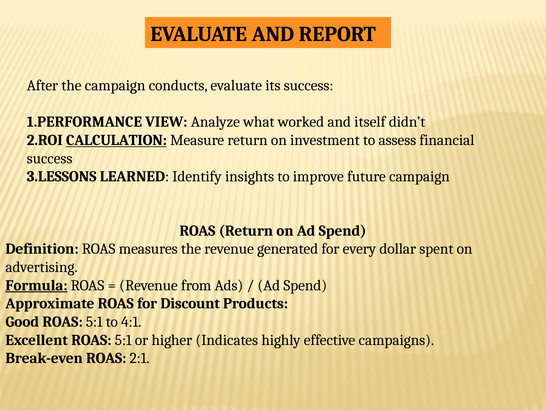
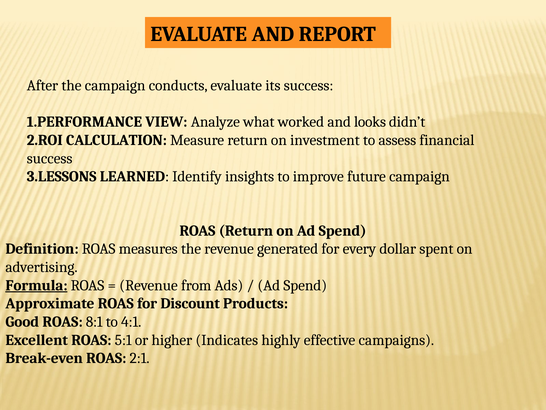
itself: itself -> looks (370, 122)
CALCULATION underline: present -> none (116, 140)
Good ROAS 5:1: 5:1 -> 8:1 (94, 321)
